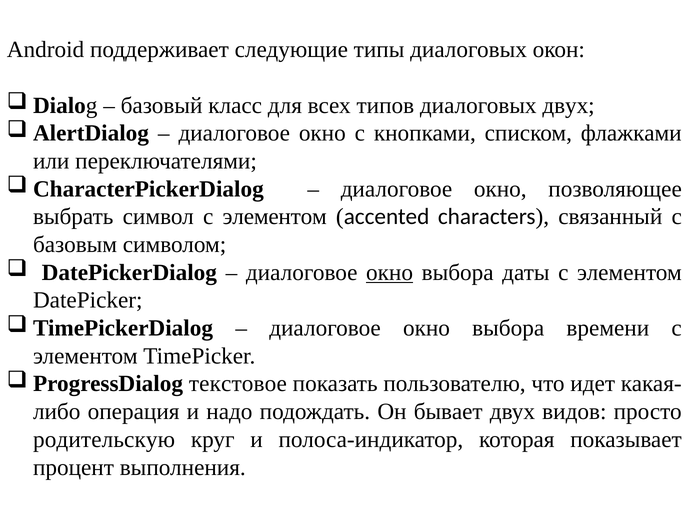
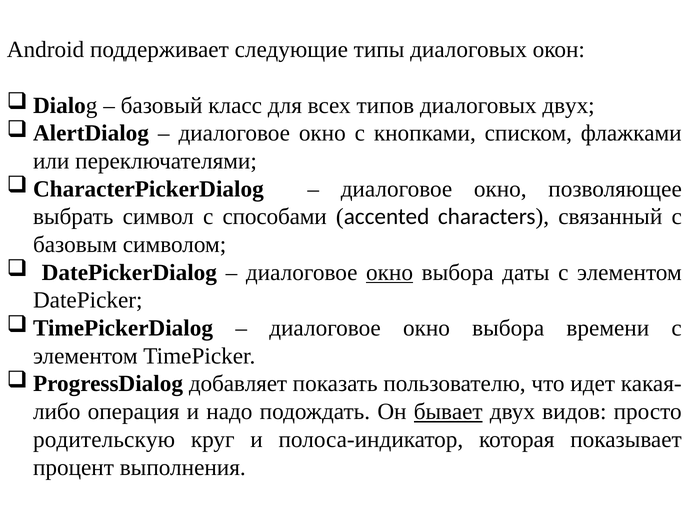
символ с элементом: элементом -> способами (275, 217)
текстовое: текстовое -> добавляет (238, 384)
бывает underline: none -> present (448, 412)
